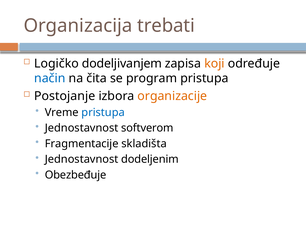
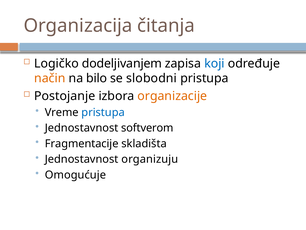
trebati: trebati -> čitanja (166, 26)
koji colour: orange -> blue (214, 63)
način colour: blue -> orange (50, 78)
čita: čita -> bilo (97, 78)
program: program -> slobodni (152, 78)
dodeljenim: dodeljenim -> organizuju (150, 159)
Obezbeđuje: Obezbeđuje -> Omogućuje (75, 175)
